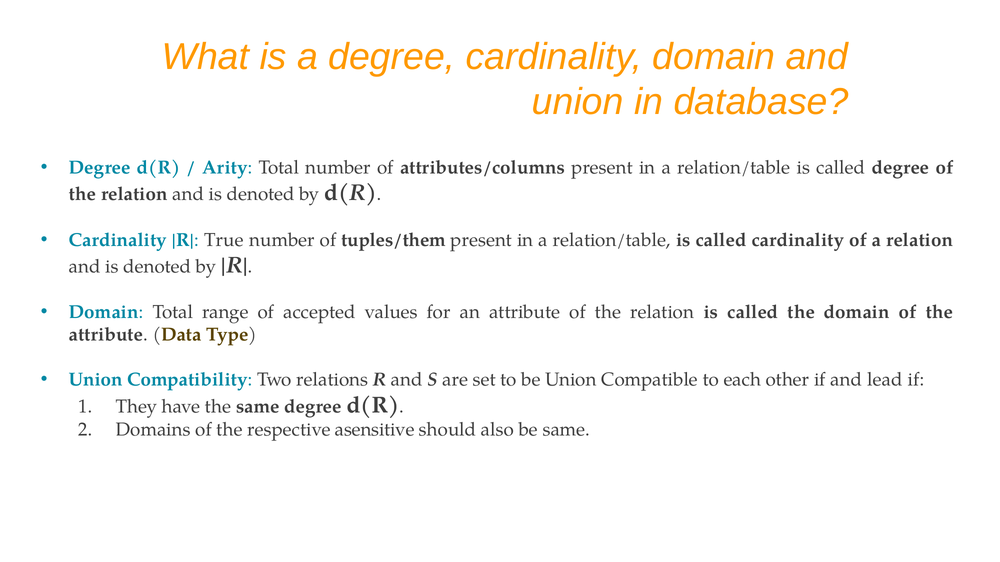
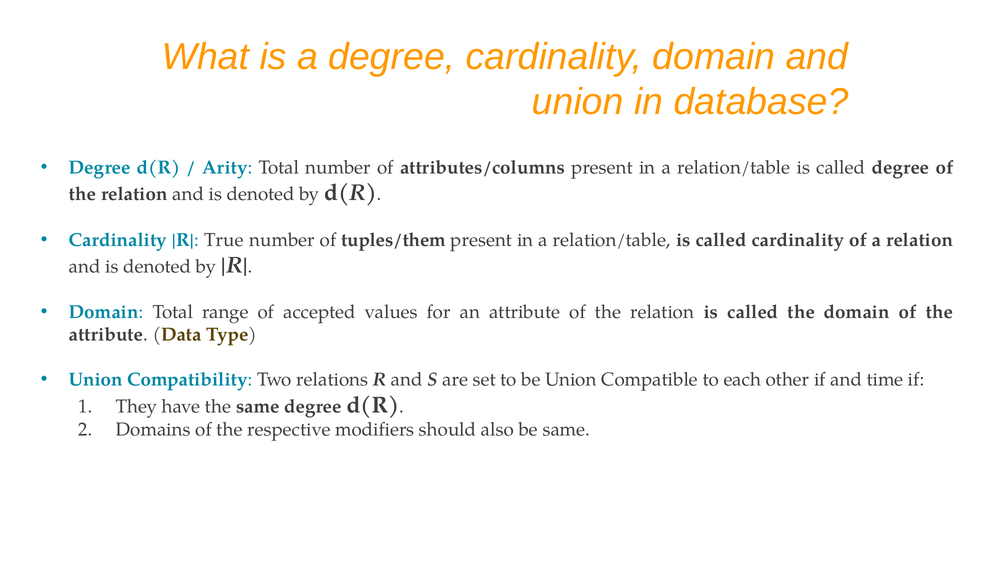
lead: lead -> time (885, 380)
asensitive: asensitive -> modifiers (375, 430)
